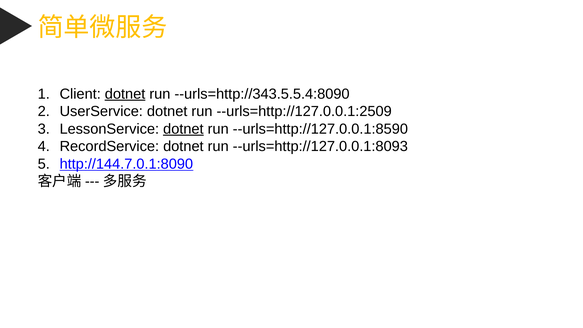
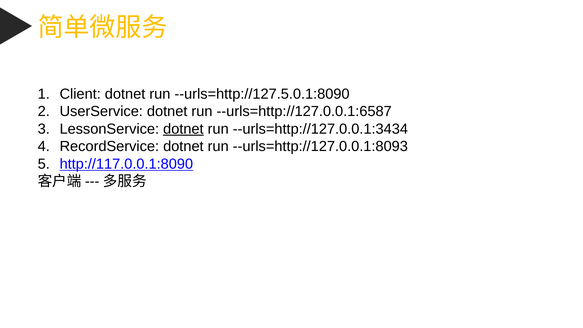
dotnet underline: present -> none (125, 94)
--urls=http://343.5.5.4:8090: --urls=http://343.5.5.4:8090 -> --urls=http://127.5.0.1:8090 (262, 94)
--urls=http://127.0.0.1:2509: --urls=http://127.0.0.1:2509 -> --urls=http://127.0.0.1:6587 (304, 111)
--urls=http://127.0.0.1:8590: --urls=http://127.0.0.1:8590 -> --urls=http://127.0.0.1:3434 (320, 129)
http://144.7.0.1:8090: http://144.7.0.1:8090 -> http://117.0.0.1:8090 (126, 164)
